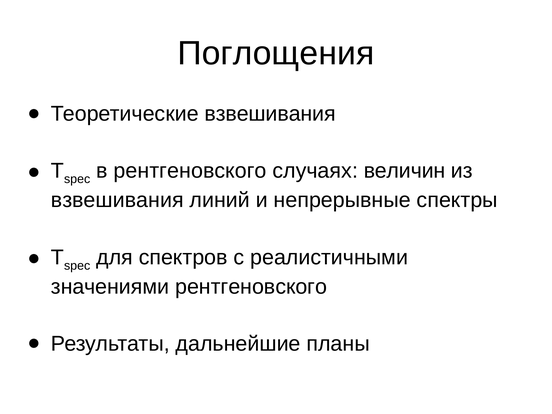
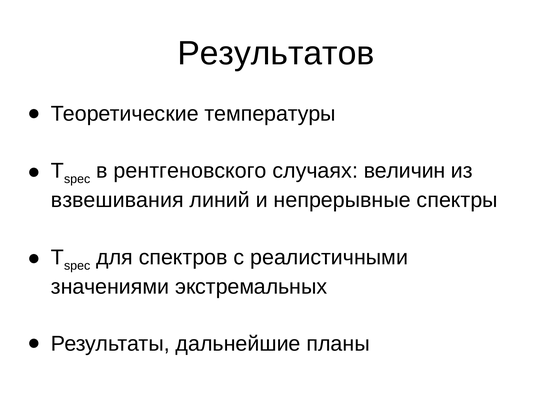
Поглощения: Поглощения -> Результатов (276, 53)
Теоретические взвешивания: взвешивания -> температуры (270, 114)
значениями рентгеновского: рентгеновского -> экстремальных (251, 287)
